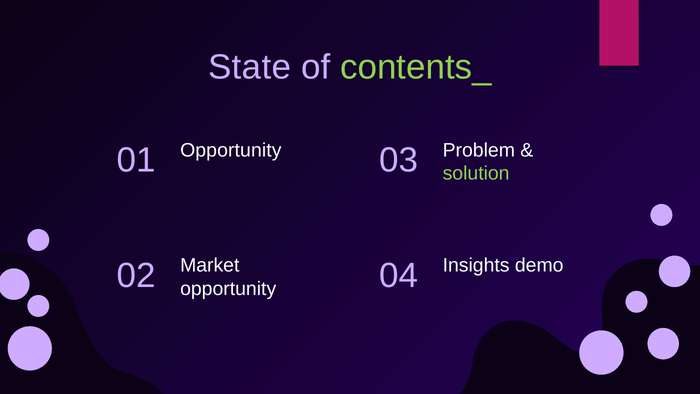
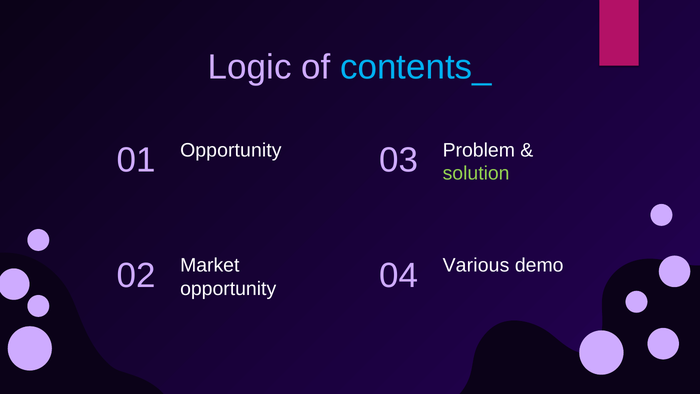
State: State -> Logic (250, 67)
contents_ colour: light green -> light blue (416, 67)
Insights: Insights -> Various (476, 265)
